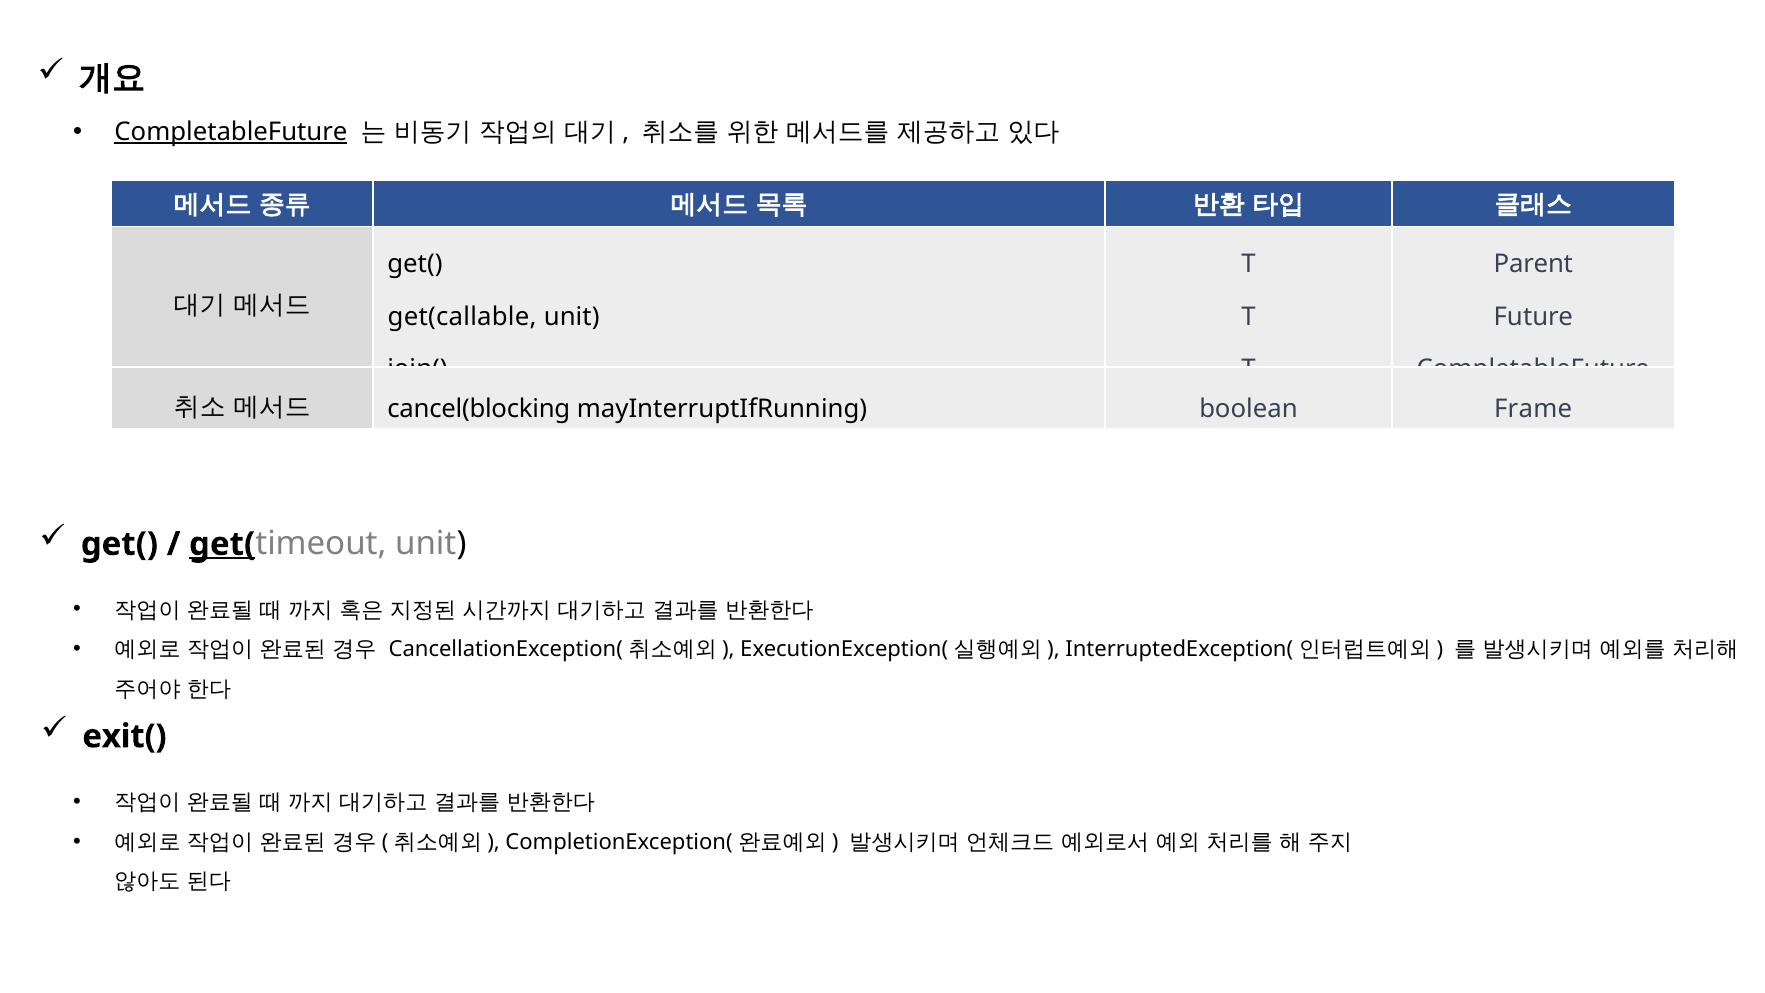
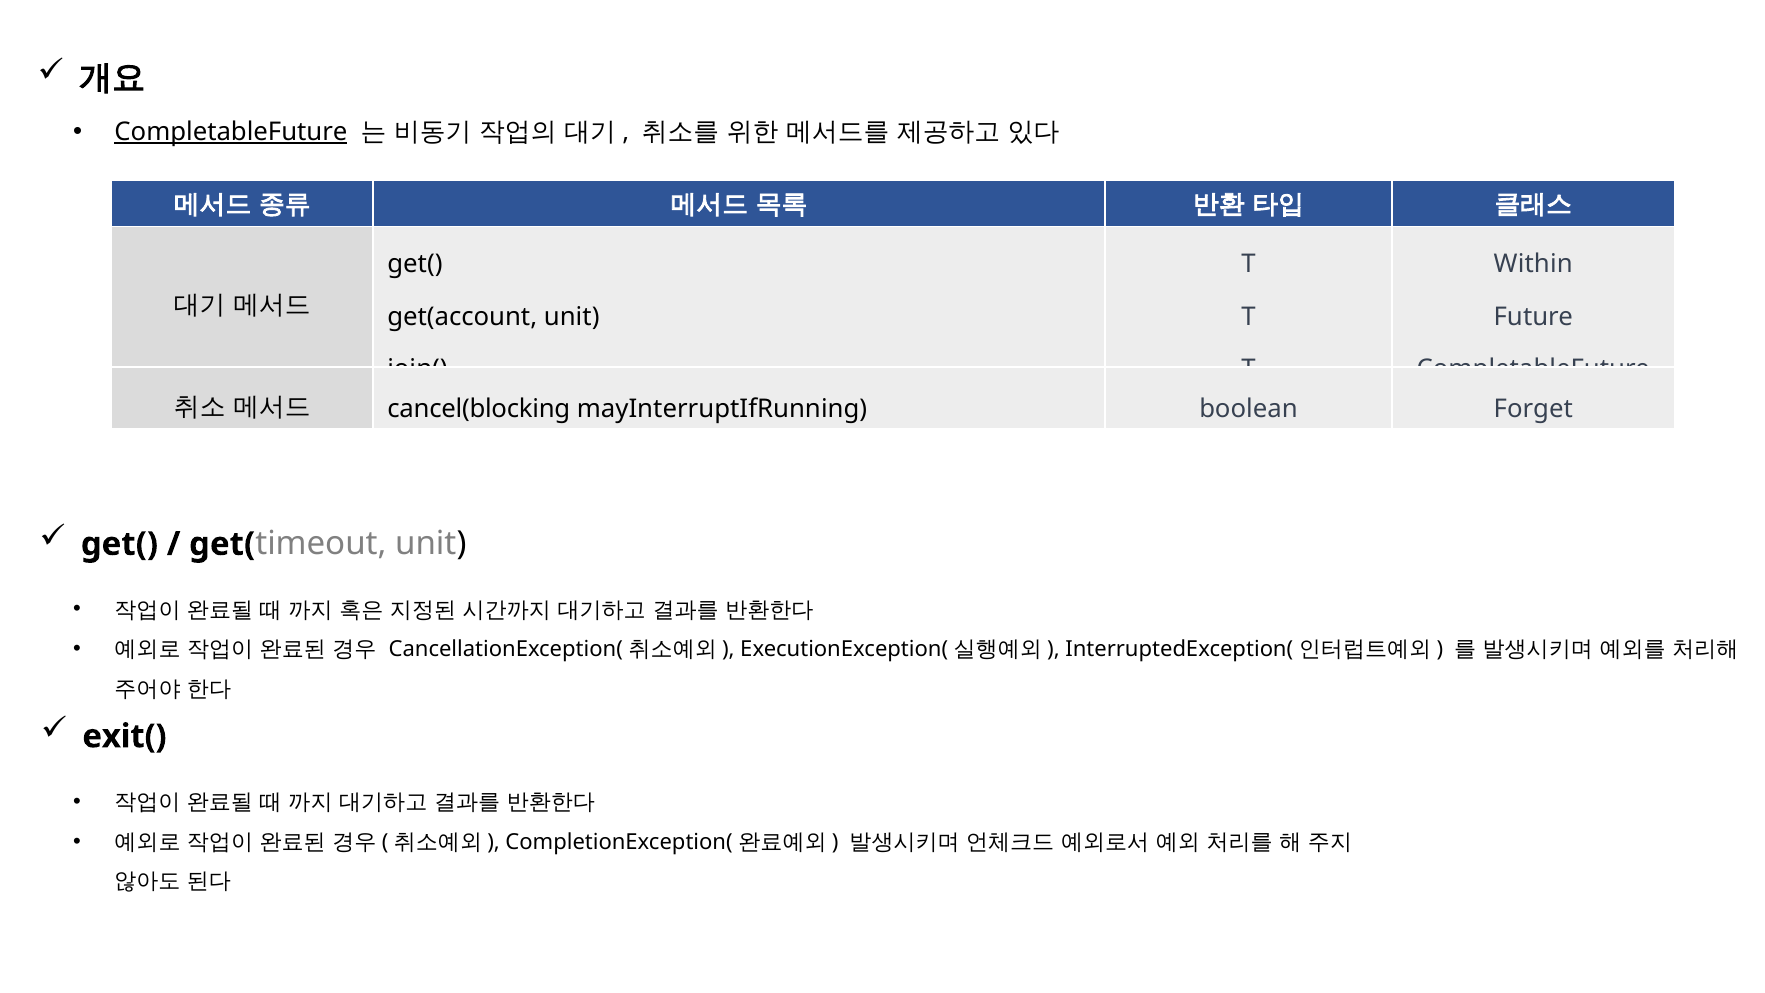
Parent: Parent -> Within (1533, 264)
get(callable: get(callable -> get(account (462, 317)
Frame: Frame -> Forget (1533, 409)
get( underline: present -> none (222, 544)
